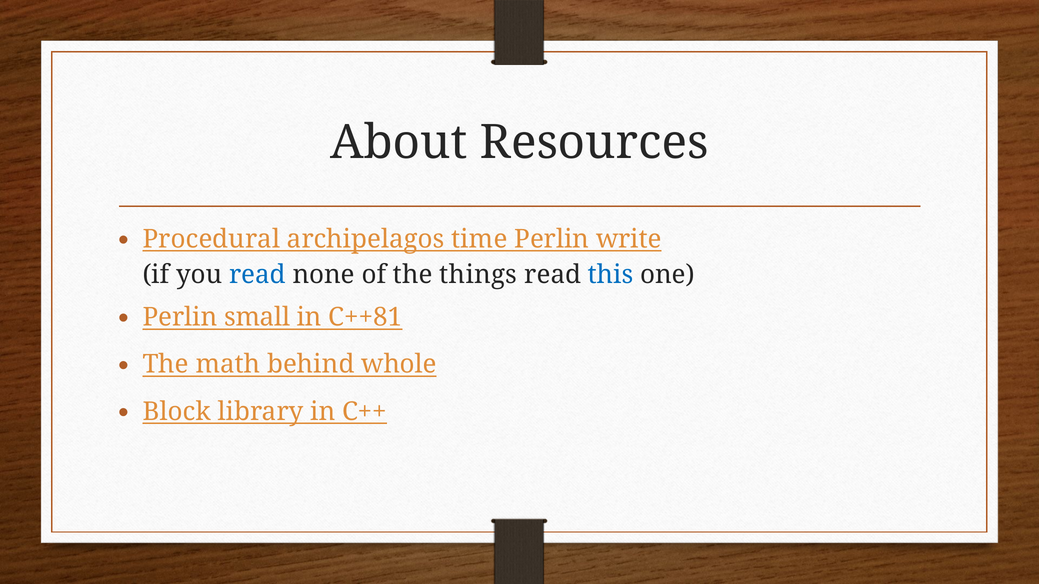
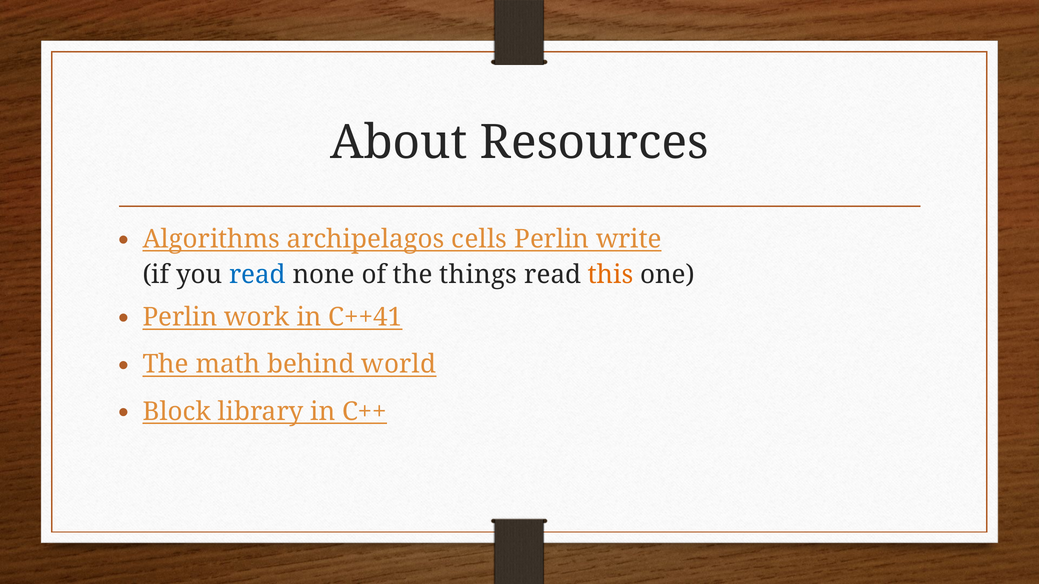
Procedural: Procedural -> Algorithms (211, 239)
time: time -> cells (479, 239)
this colour: blue -> orange (611, 275)
small: small -> work (257, 318)
C++81: C++81 -> C++41 (365, 318)
whole: whole -> world (399, 365)
